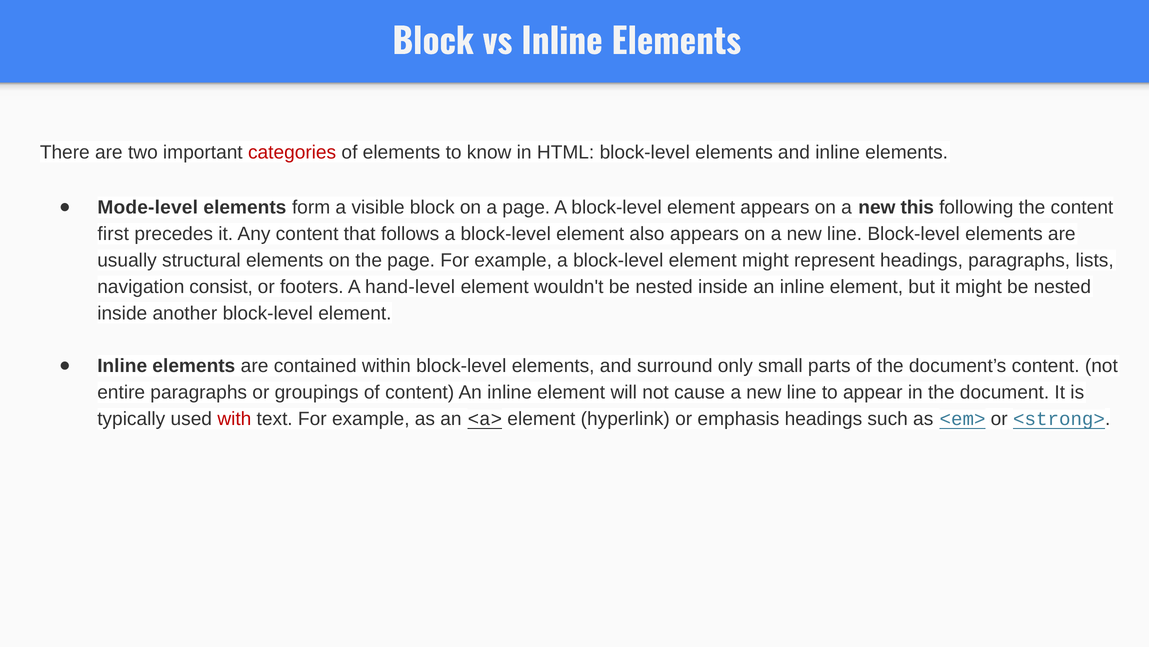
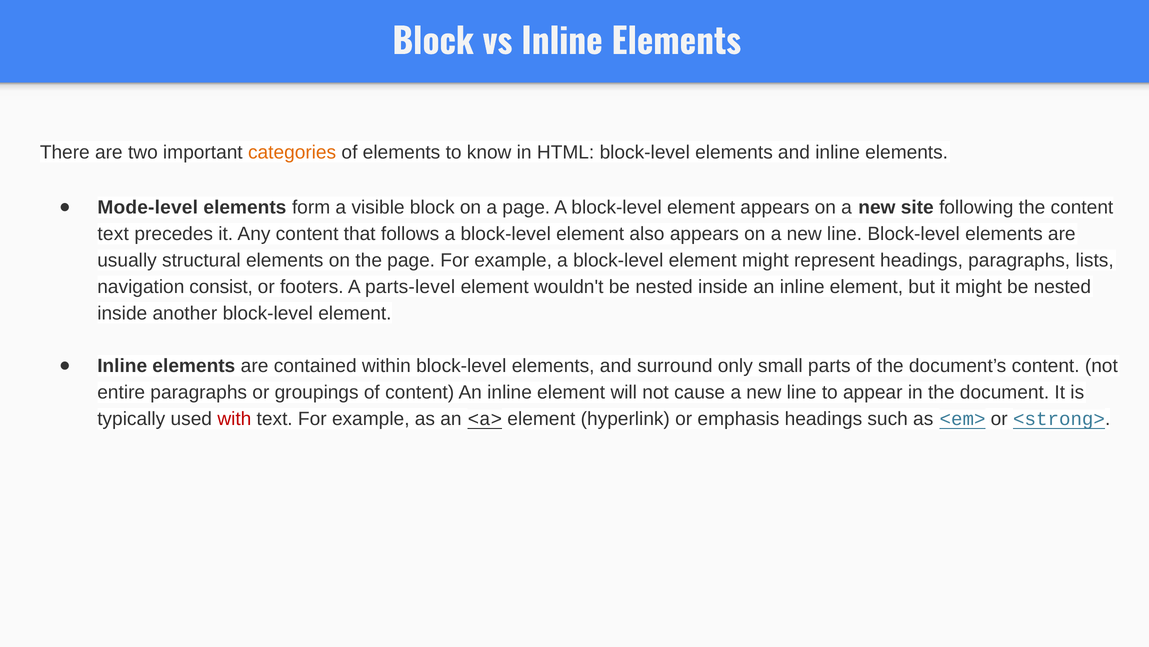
categories colour: red -> orange (292, 152)
this: this -> site (917, 207)
first: first -> text (113, 234)
hand-level: hand-level -> parts-level (410, 287)
